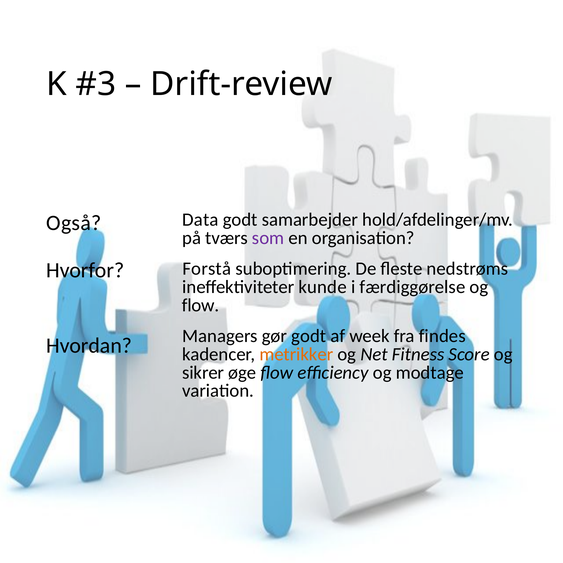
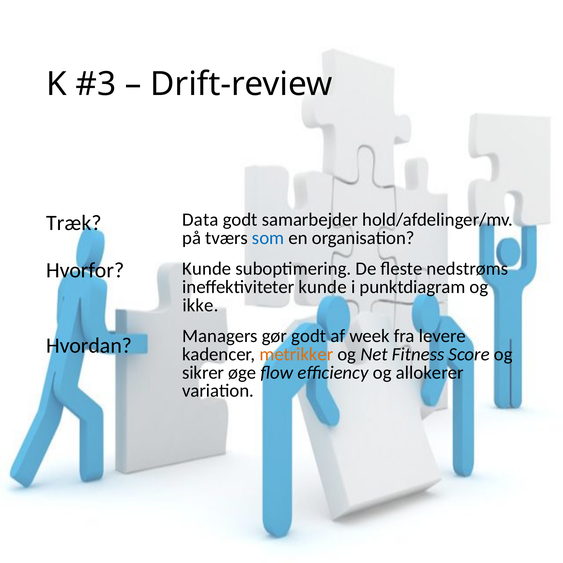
Også: Også -> Træk (74, 223)
som colour: purple -> blue (268, 238)
Forstå: Forstå -> Kunde (207, 269)
færdiggørelse: færdiggørelse -> punktdiagram (413, 287)
flow: flow -> ikke (200, 305)
findes: findes -> levere (442, 336)
modtage: modtage -> allokerer (430, 373)
